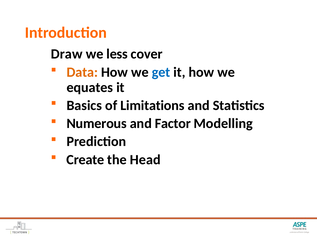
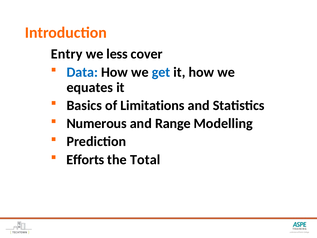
Draw: Draw -> Entry (67, 54)
Data colour: orange -> blue (82, 72)
Factor: Factor -> Range (173, 123)
Create: Create -> Efforts (85, 159)
Head: Head -> Total (145, 159)
